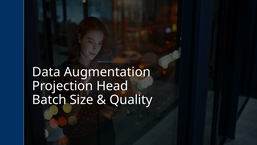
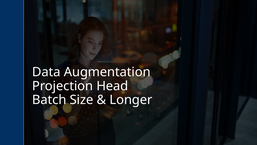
Quality: Quality -> Longer (131, 100)
